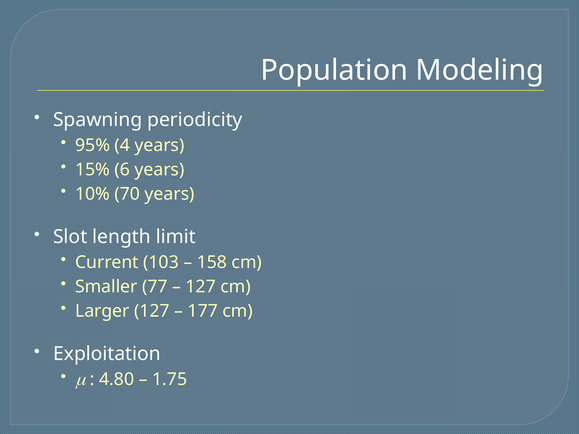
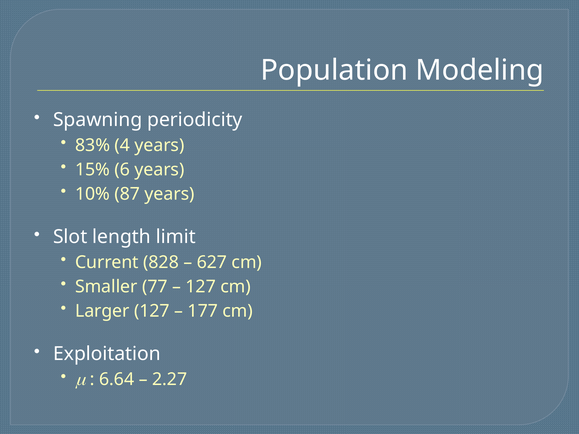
95%: 95% -> 83% (93, 145)
70: 70 -> 87 (127, 194)
103: 103 -> 828 (161, 262)
158: 158 -> 627 (212, 262)
4.80: 4.80 -> 6.64 (117, 379)
1.75: 1.75 -> 2.27 (170, 379)
